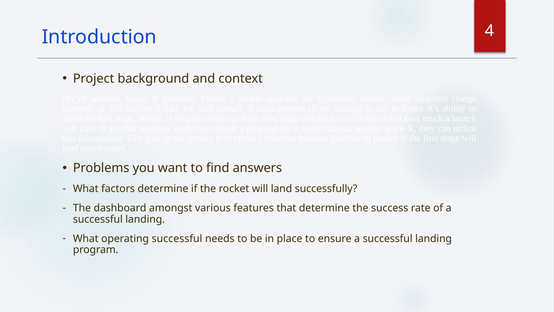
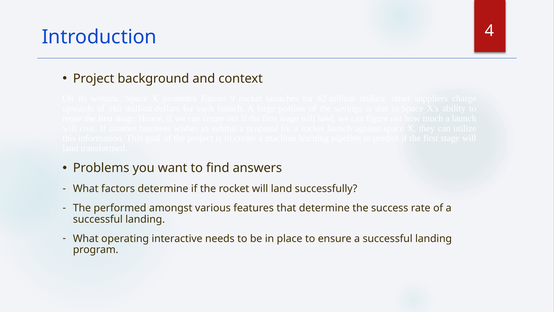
dashboard: dashboard -> performed (120, 208)
operating successful: successful -> interactive (177, 238)
